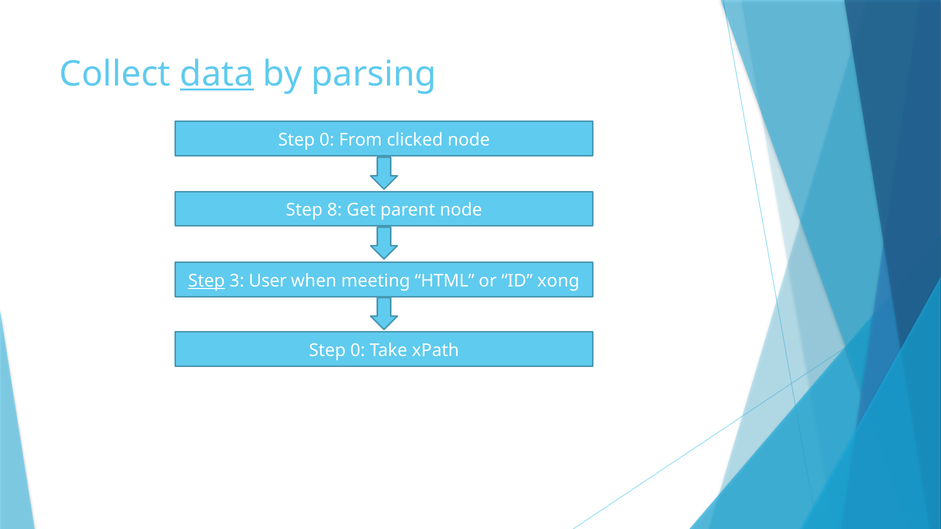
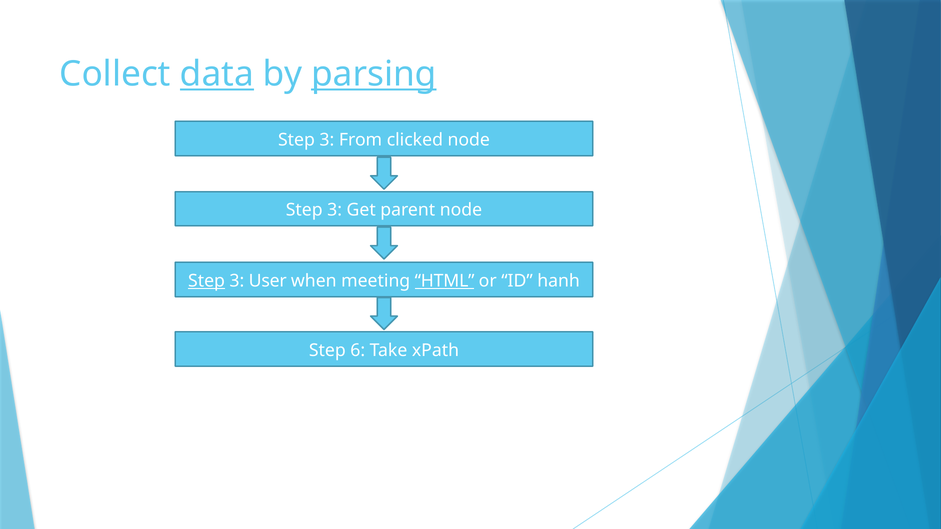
parsing underline: none -> present (374, 74)
0: 0 -> 3 (327, 140)
8: 8 -> 3 (335, 210)
HTML underline: none -> present (445, 281)
xong: xong -> hanh (559, 281)
0: 0 -> 6 (358, 350)
